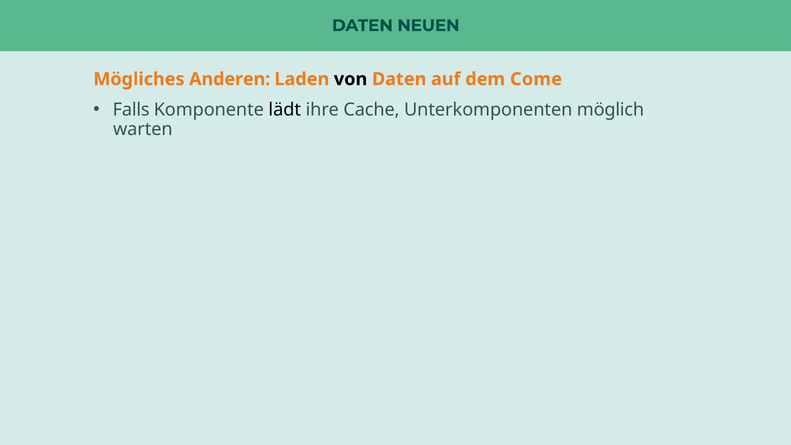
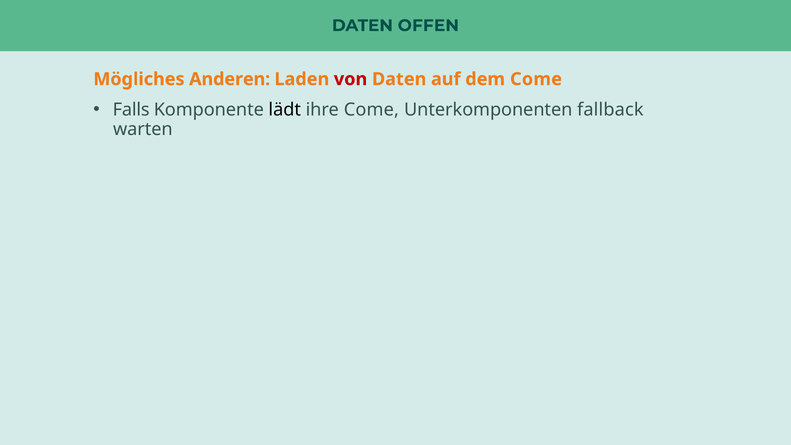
NEUEN: NEUEN -> OFFEN (428, 25)
von colour: black -> red (351, 79)
ihre Cache: Cache -> Come (371, 110)
möglich: möglich -> fallback (610, 110)
